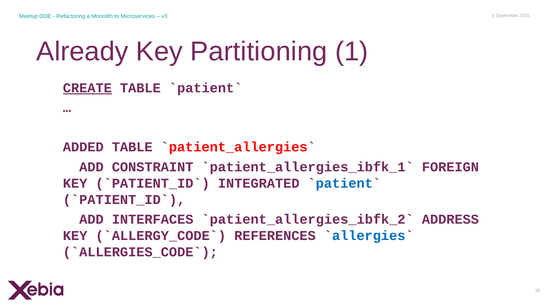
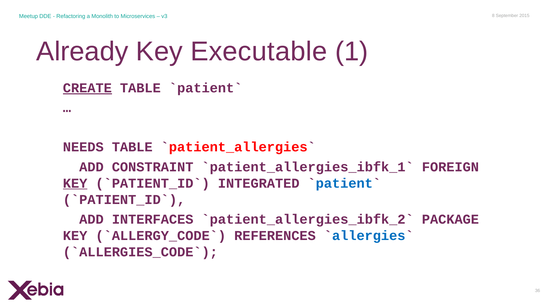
Partitioning: Partitioning -> Executable (259, 52)
ADDED: ADDED -> NEEDS (83, 147)
KEY underline: none -> present (75, 183)
ADDRESS: ADDRESS -> PACKAGE (450, 219)
